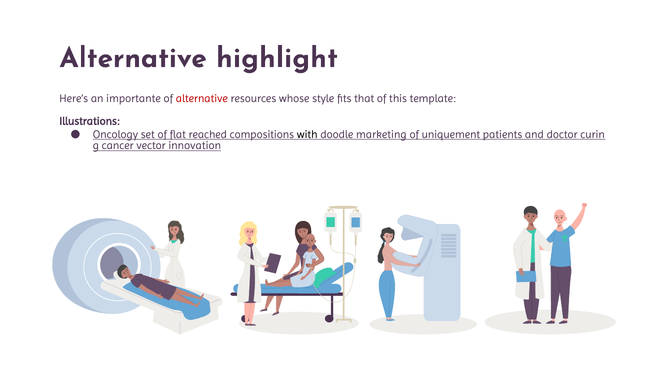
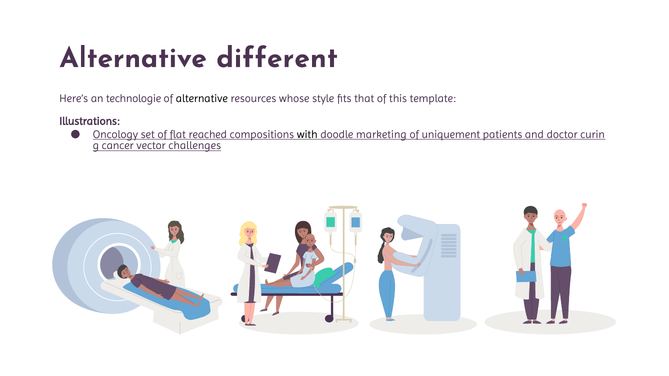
highlight: highlight -> different (277, 58)
importante: importante -> technologie (134, 98)
alternative colour: red -> black (202, 98)
innovation: innovation -> challenges (195, 146)
